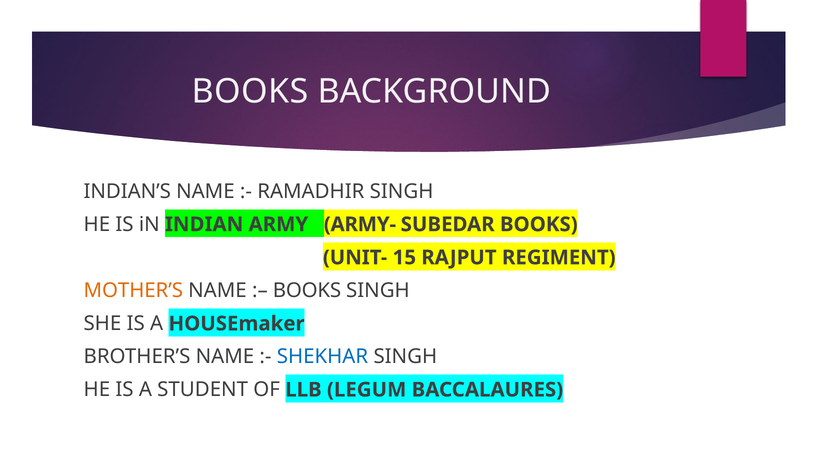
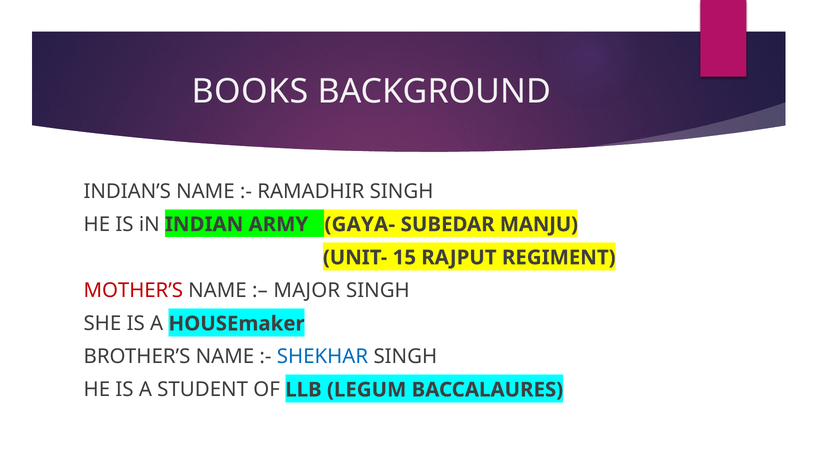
ARMY-: ARMY- -> GAYA- (360, 225)
SUBEDAR BOOKS: BOOKS -> MANJU (539, 225)
MOTHER’S colour: orange -> red (133, 291)
BOOKS: BOOKS -> MAJOR (307, 291)
